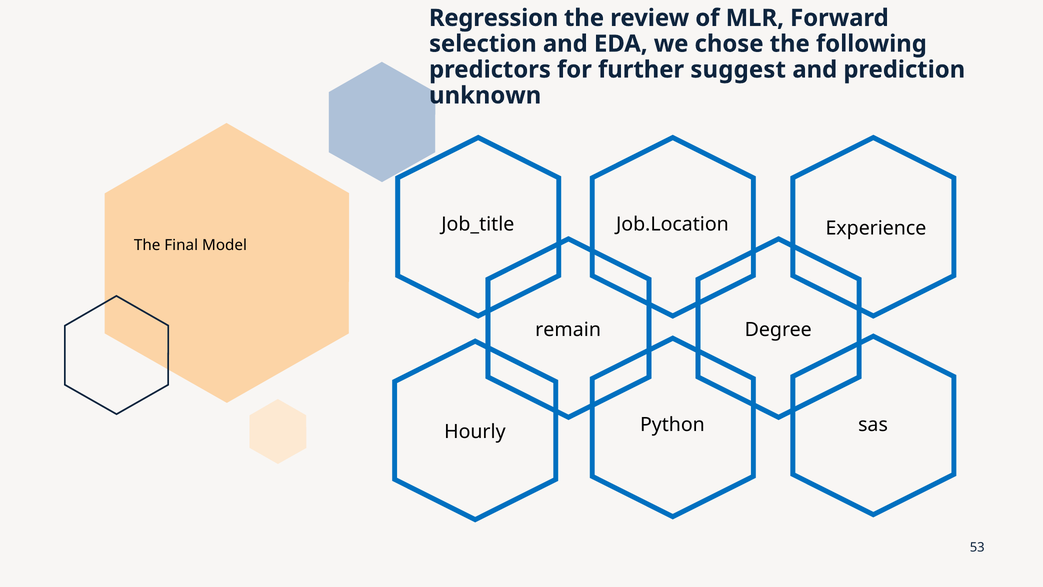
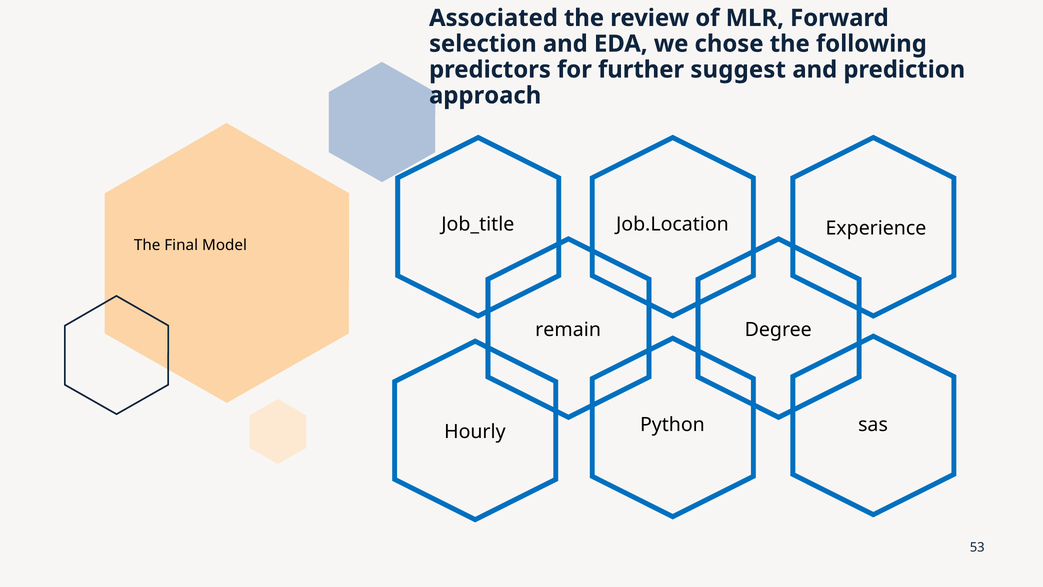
Regression: Regression -> Associated (493, 18)
unknown: unknown -> approach (485, 95)
